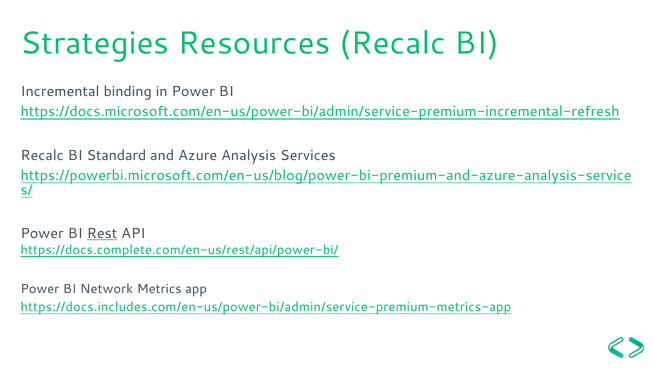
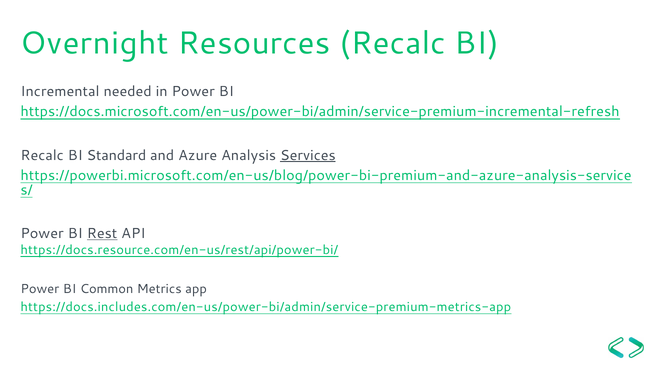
Strategies: Strategies -> Overnight (95, 43)
binding: binding -> needed (128, 91)
Services underline: none -> present (308, 155)
https://docs.complete.com/en-us/rest/api/power-bi/: https://docs.complete.com/en-us/rest/api/power-bi/ -> https://docs.resource.com/en-us/rest/api/power-bi/ (179, 250)
Network: Network -> Common (107, 289)
